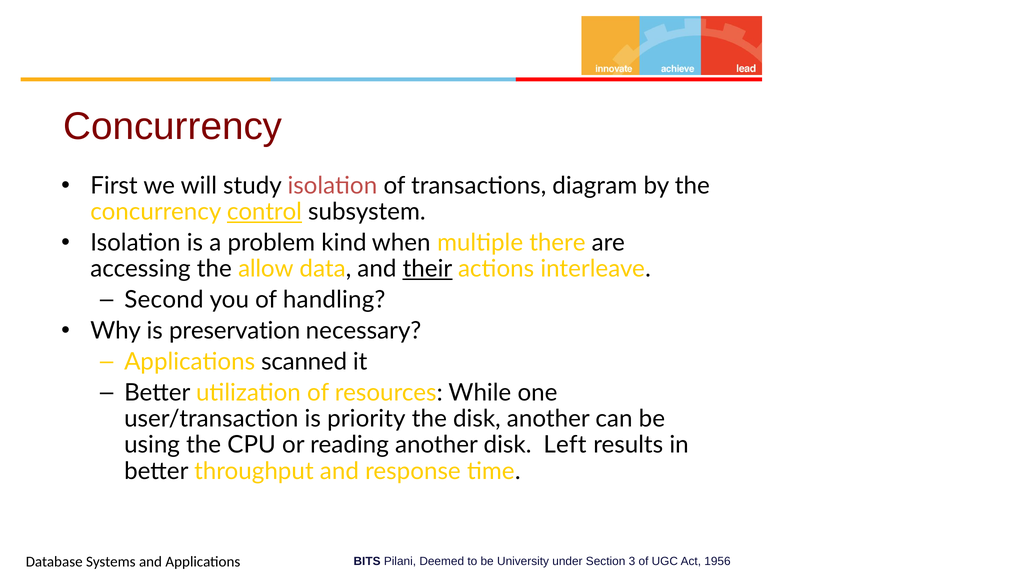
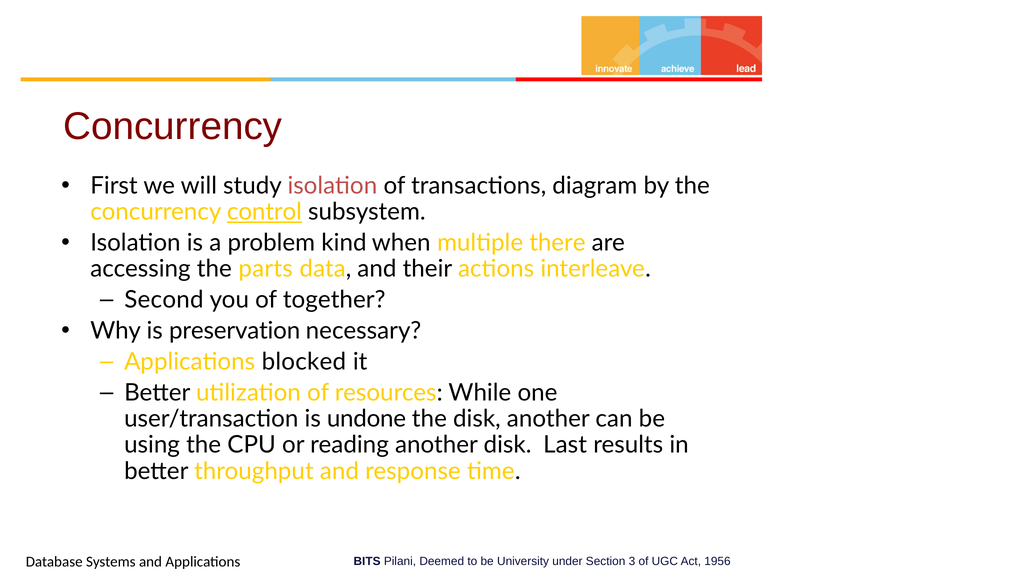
allow: allow -> parts (266, 269)
their underline: present -> none (427, 269)
handling: handling -> together (334, 300)
scanned: scanned -> blocked (304, 362)
priority: priority -> undone (366, 419)
Left: Left -> Last (565, 445)
